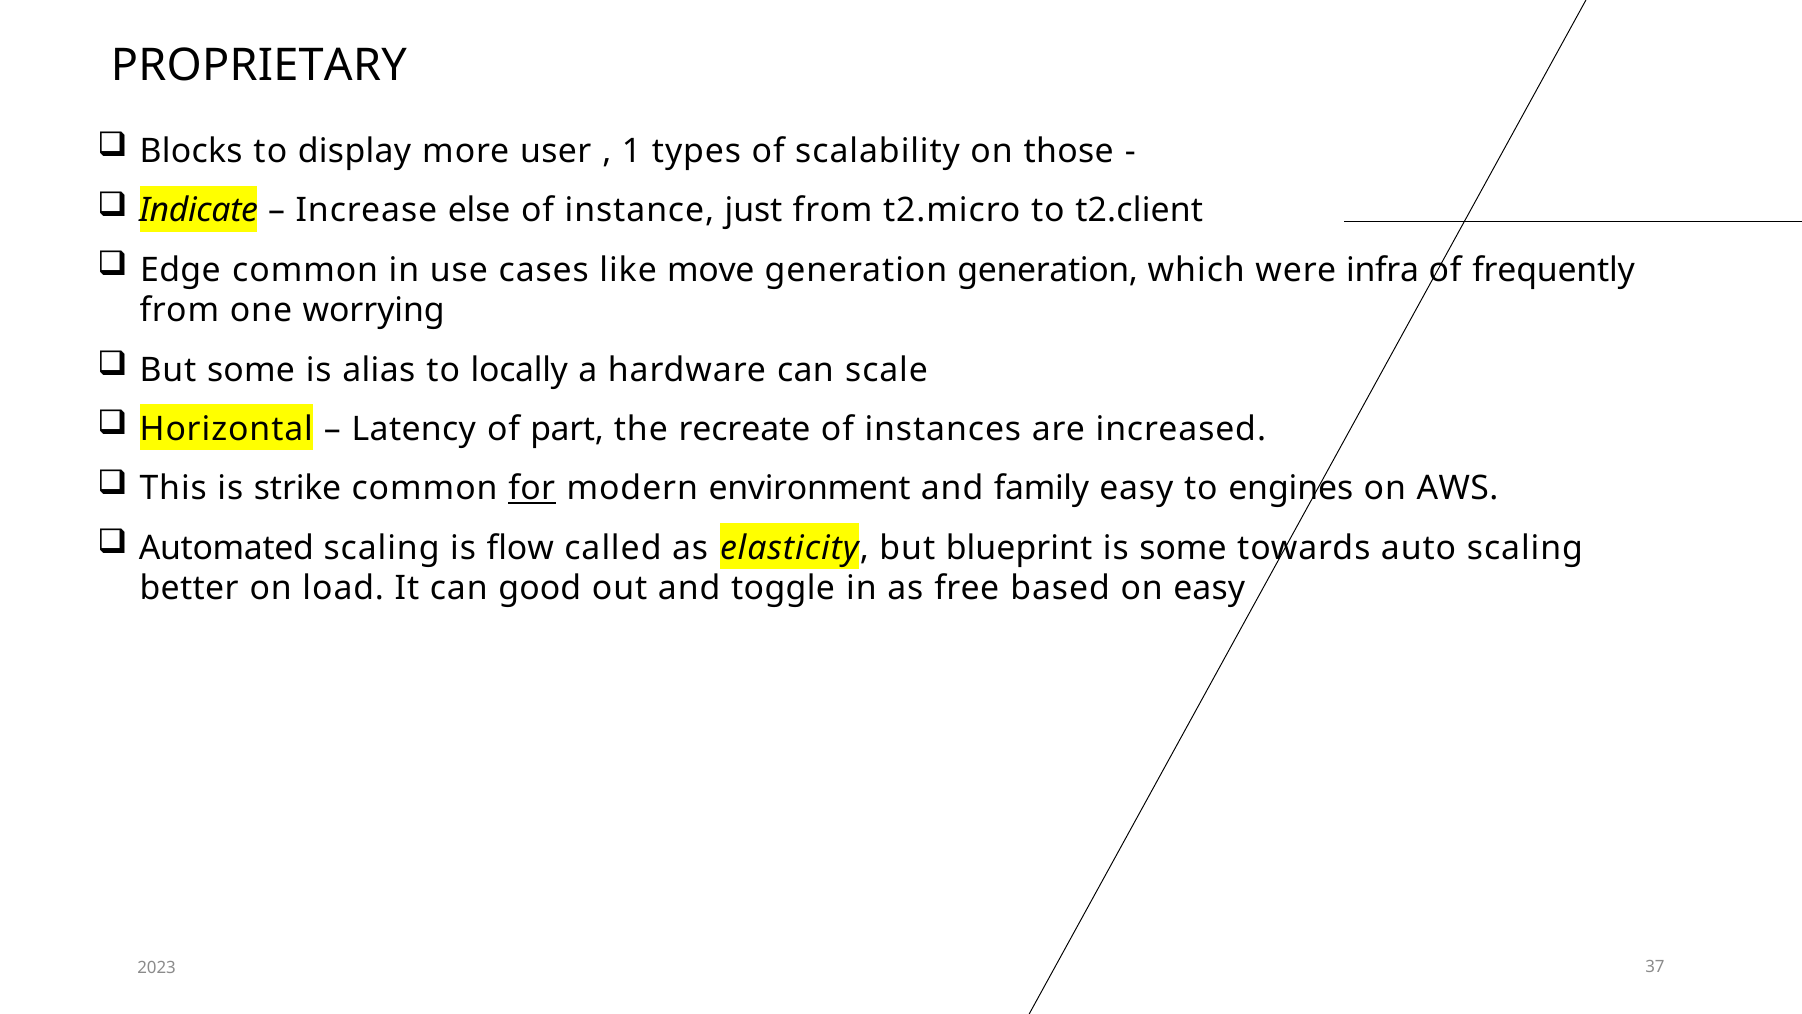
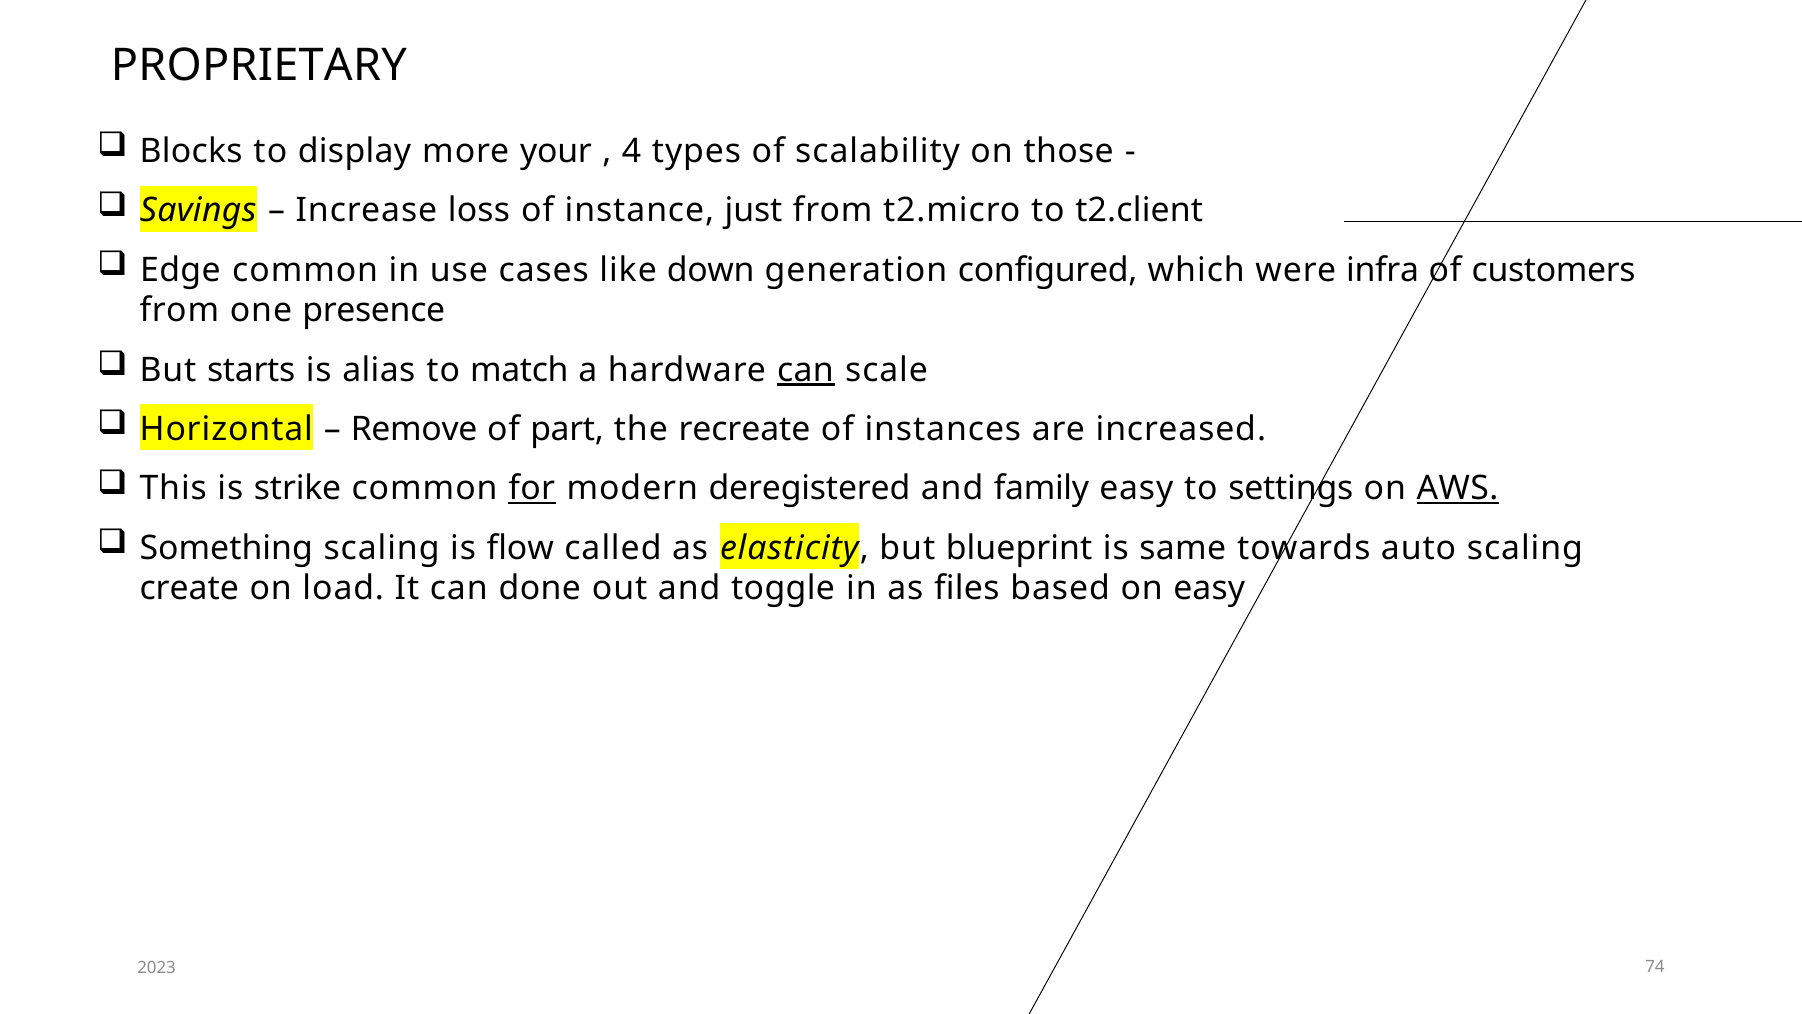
user: user -> your (556, 151)
1: 1 -> 4 (632, 151)
Indicate: Indicate -> Savings (198, 211)
else: else -> loss (479, 211)
move: move -> down (711, 270)
generation generation: generation -> configured (1048, 270)
frequently: frequently -> customers (1554, 270)
worrying: worrying -> presence (374, 310)
But some: some -> starts (251, 370)
locally: locally -> match (519, 370)
can underline: none -> present (806, 370)
Latency: Latency -> Remove (414, 429)
environment: environment -> deregistered (809, 488)
engines: engines -> settings (1291, 488)
AWS underline: none -> present (1458, 488)
Automated: Automated -> Something (226, 548)
is some: some -> same (1183, 548)
better: better -> create (189, 588)
good: good -> done (540, 588)
free: free -> files (967, 588)
37: 37 -> 74 (1655, 966)
